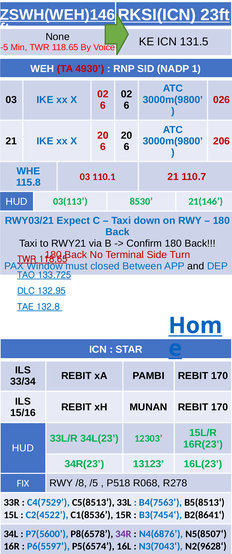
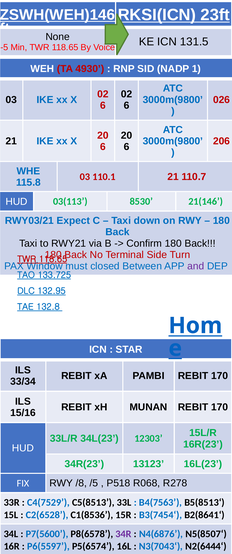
and colour: black -> purple (196, 267)
C2(4522: C2(4522 -> C2(6528 (47, 516)
N2(9628‘: N2(9628‘ -> N2(6444‘ (206, 547)
